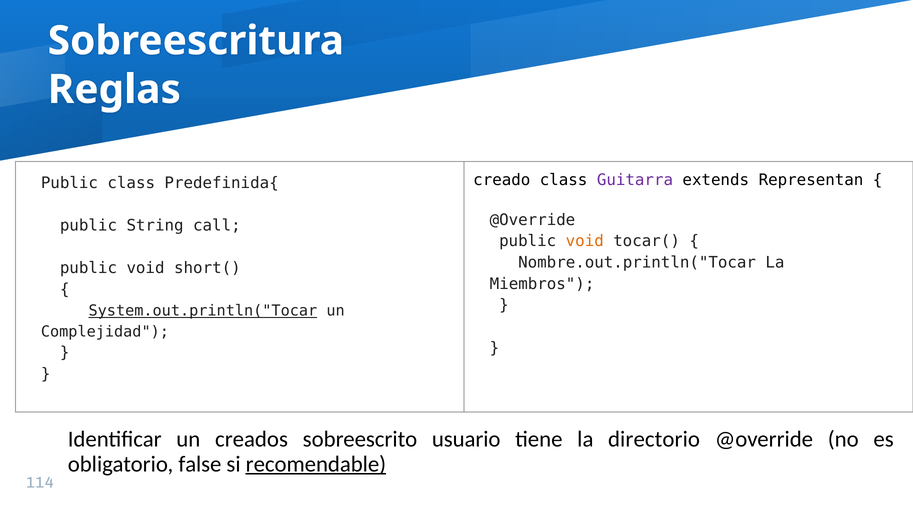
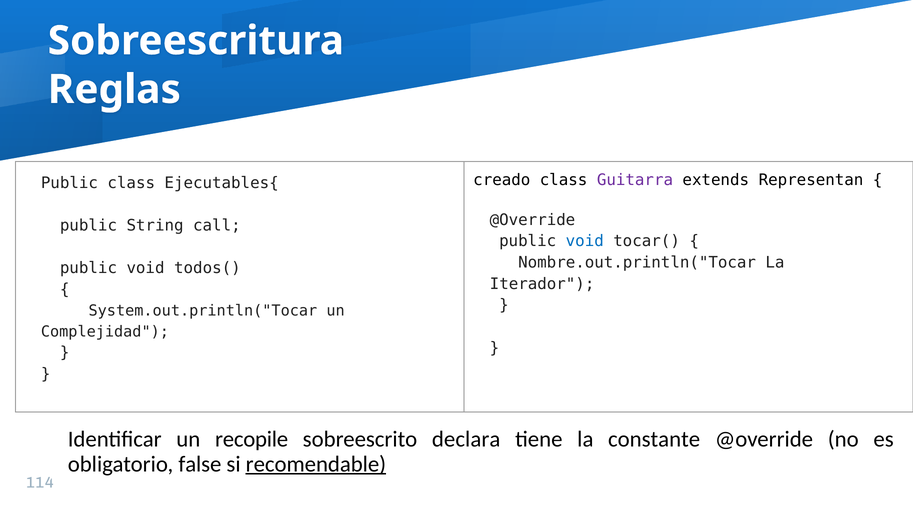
Predefinida{: Predefinida{ -> Ejecutables{ (222, 183)
void colour: orange -> blue (585, 242)
short(: short( -> todos( (207, 268)
Miembros: Miembros -> Iterador (542, 284)
System.out.println("Tocar underline: present -> none (203, 311)
creados: creados -> recopile (252, 440)
usuario: usuario -> declara (466, 440)
directorio: directorio -> constante (654, 440)
